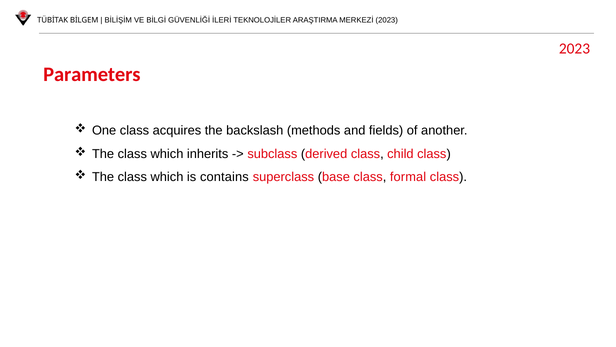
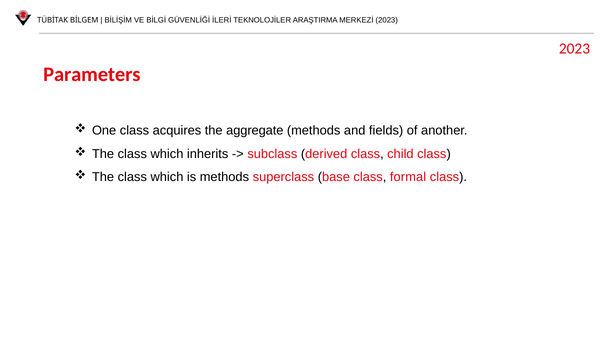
backslash: backslash -> aggregate (255, 131)
is contains: contains -> methods (224, 177)
